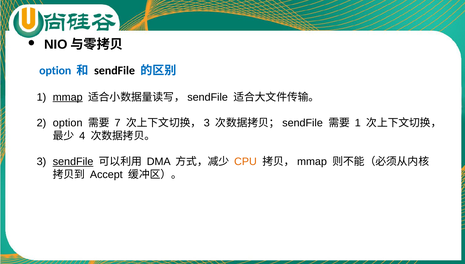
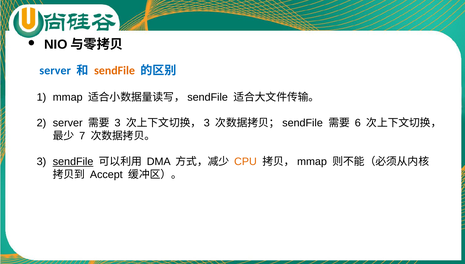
option: option -> server (55, 71)
sendFile colour: black -> orange (115, 71)
mmap underline: present -> none (68, 97)
2 option: option -> server (68, 123)
7: 7 -> 3 (118, 123)
1: 1 -> 6 (358, 123)
4: 4 -> 7 (82, 136)
